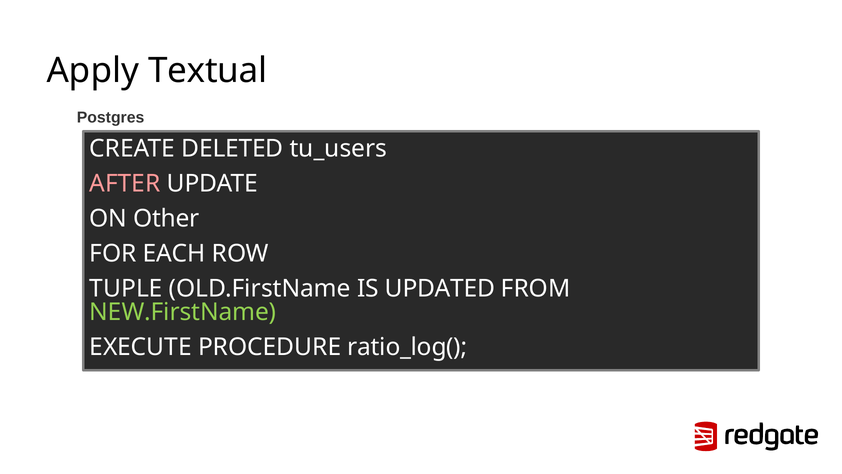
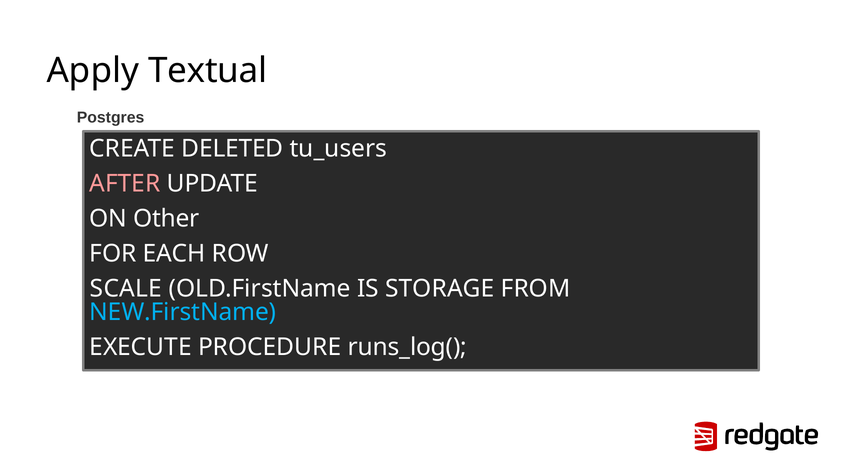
TUPLE: TUPLE -> SCALE (126, 288)
UPDATED: UPDATED -> STORAGE (440, 288)
NEW.FirstName colour: light green -> light blue (183, 312)
ratio_log(: ratio_log( -> runs_log( (407, 347)
